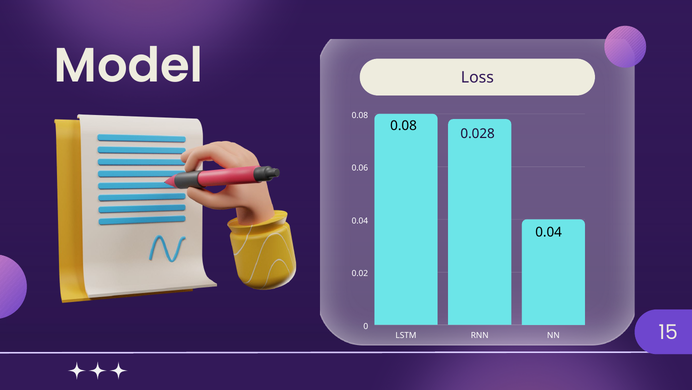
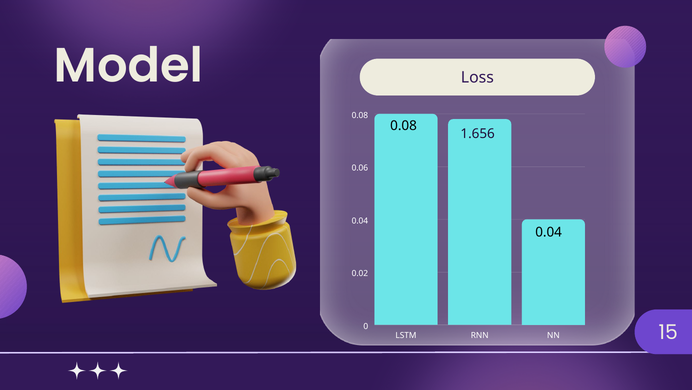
0.028: 0.028 -> 1.656 (478, 134)
